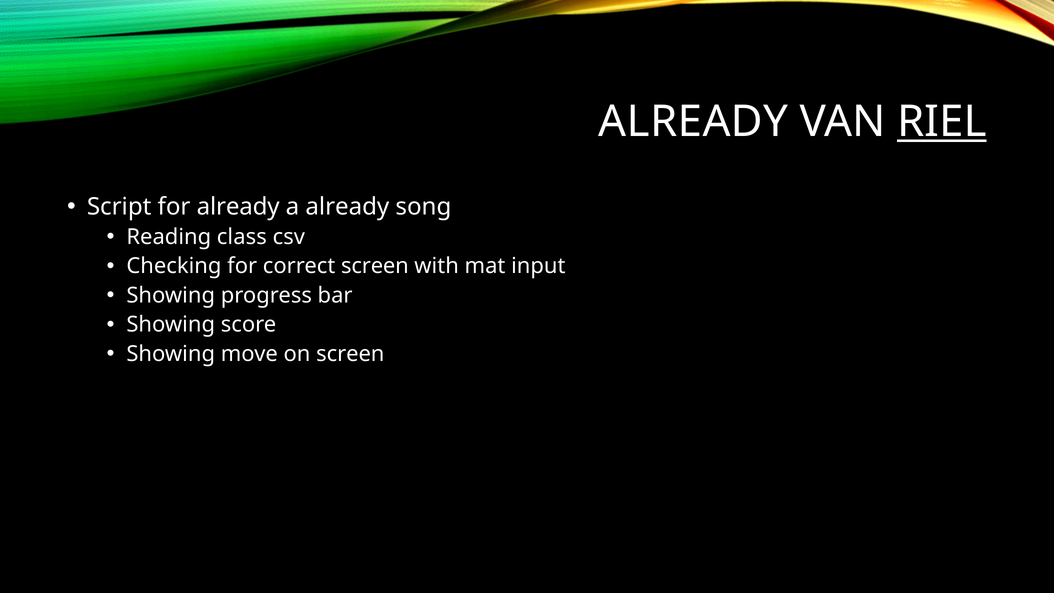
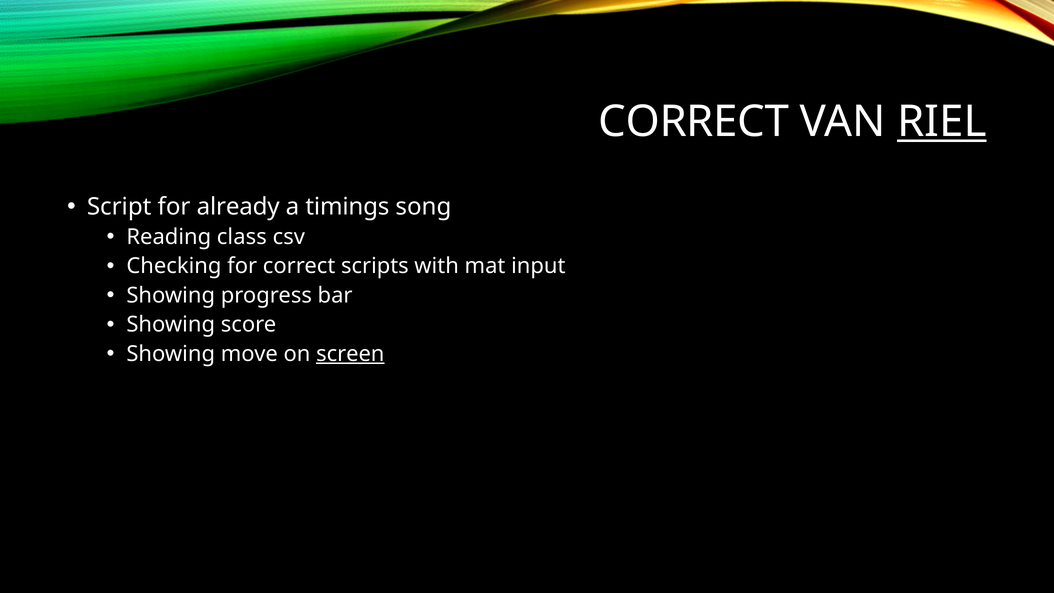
ALREADY: ALREADY -> CORRECT (694, 122)
a already: already -> timings (347, 207)
correct screen: screen -> scripts (375, 266)
screen underline: none -> present (350, 354)
